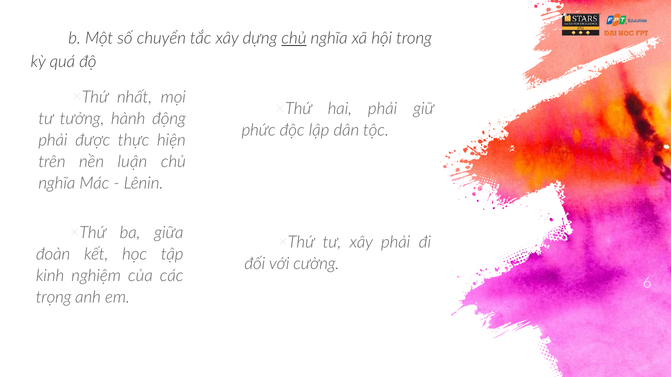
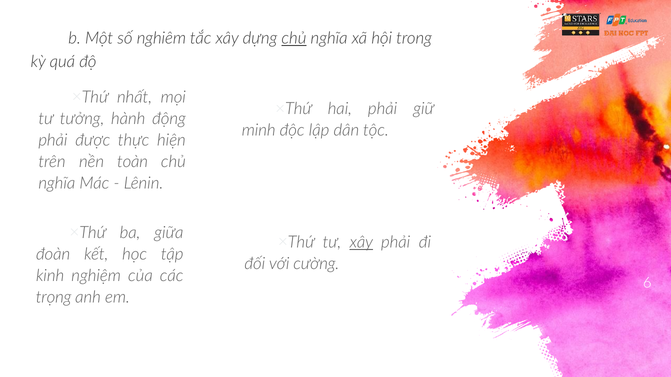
chuyển: chuyển -> nghiêm (161, 38)
phức: phức -> minh (259, 131)
luận: luận -> toàn (133, 162)
xây underline: none -> present (361, 242)
